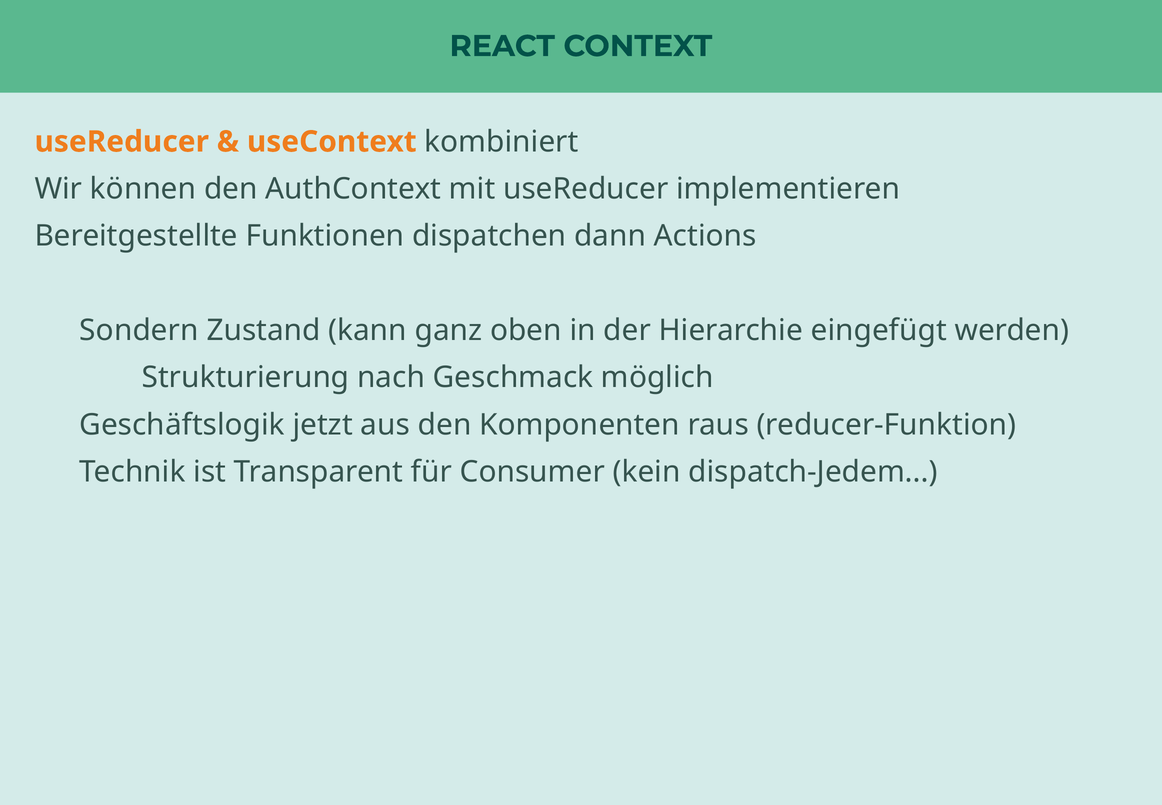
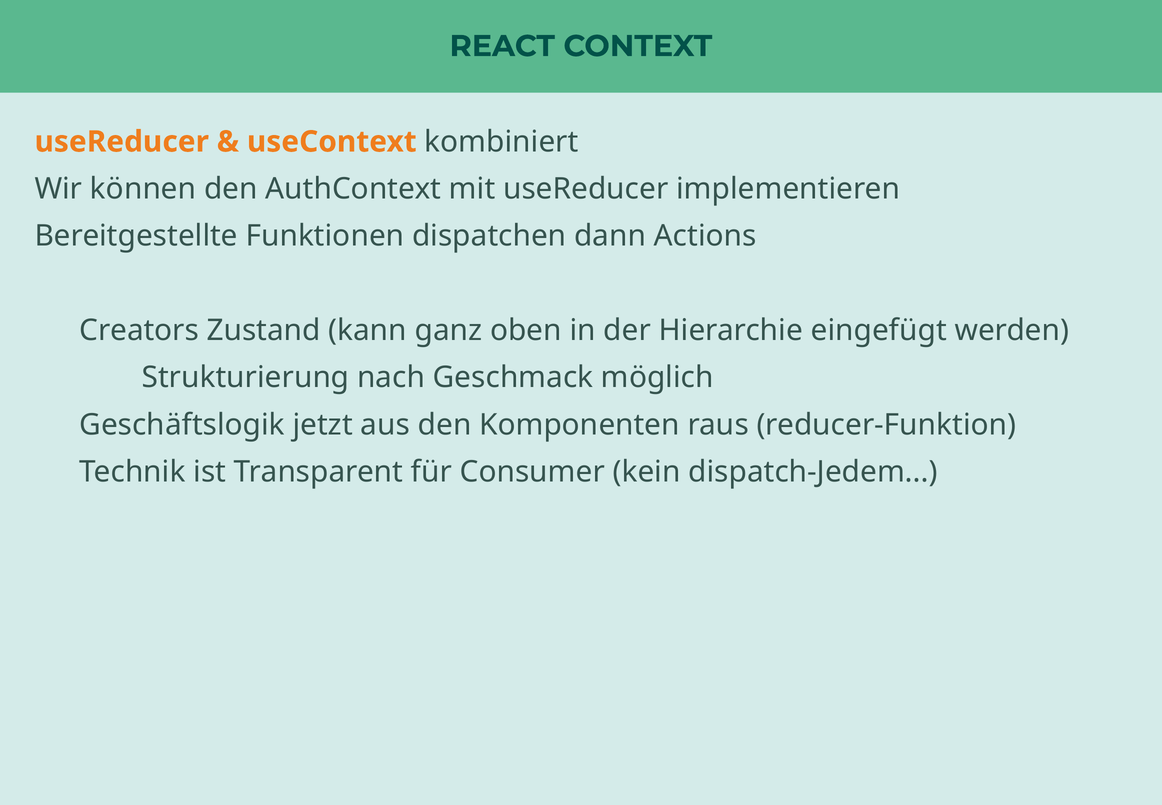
Sondern: Sondern -> Creators (139, 330)
